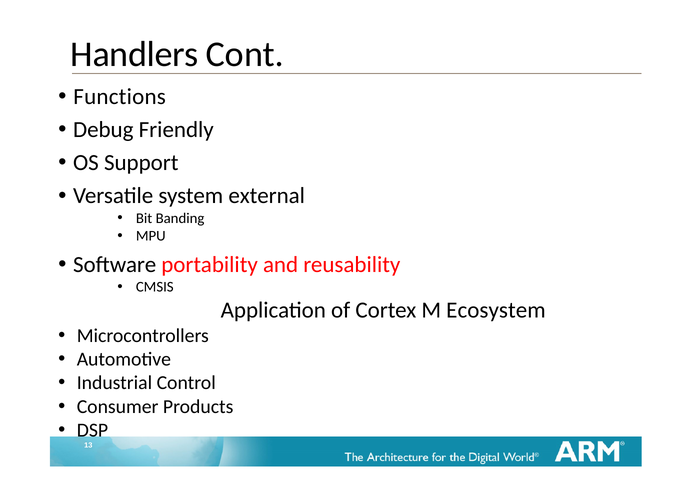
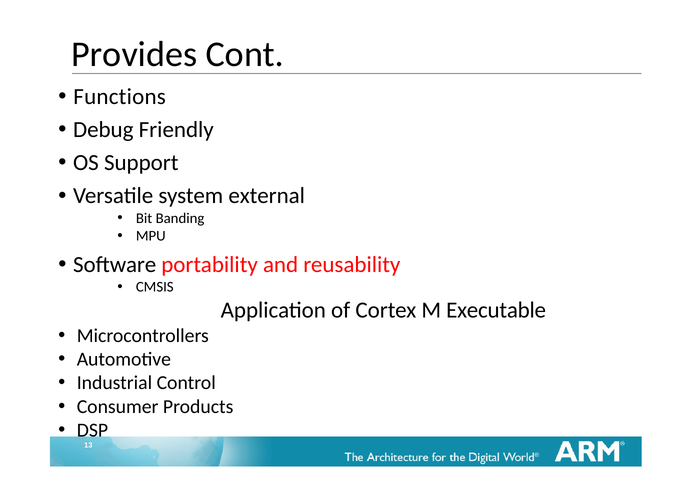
Handlers: Handlers -> Provides (134, 54)
Ecosystem: Ecosystem -> Executable (496, 310)
